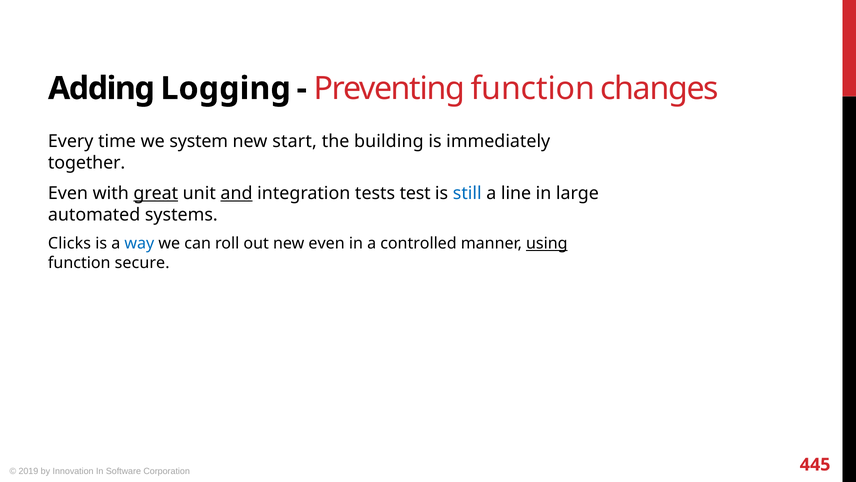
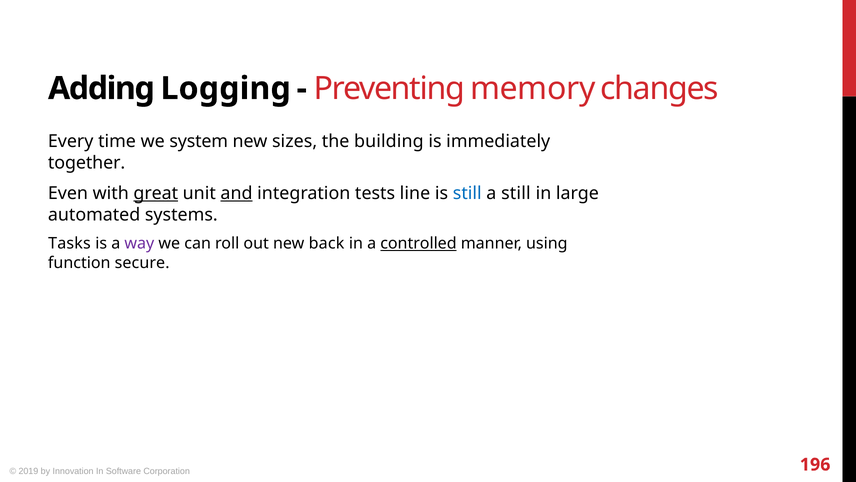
Preventing function: function -> memory (533, 88)
start: start -> sizes (295, 141)
test: test -> line (415, 193)
a line: line -> still (516, 193)
Clicks: Clicks -> Tasks (69, 243)
way colour: blue -> purple (139, 243)
new even: even -> back (327, 243)
controlled underline: none -> present (418, 243)
using underline: present -> none (547, 243)
445: 445 -> 196 (815, 464)
